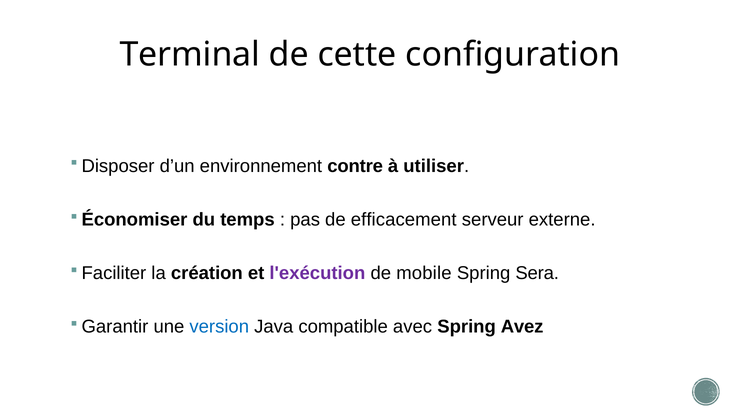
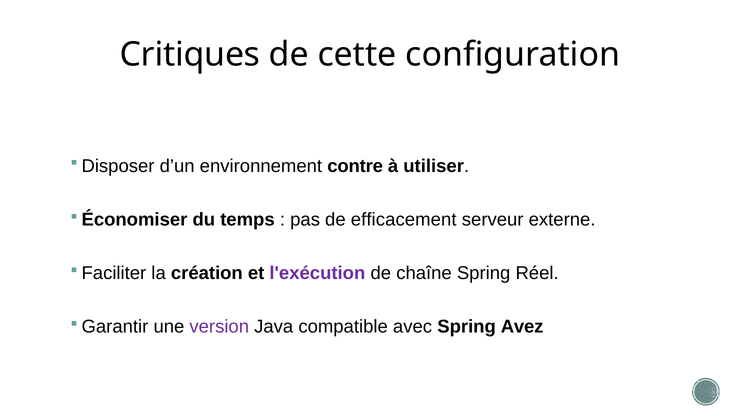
Terminal: Terminal -> Critiques (190, 55)
mobile: mobile -> chaîne (424, 273)
Sera: Sera -> Réel (537, 273)
version colour: blue -> purple (219, 327)
